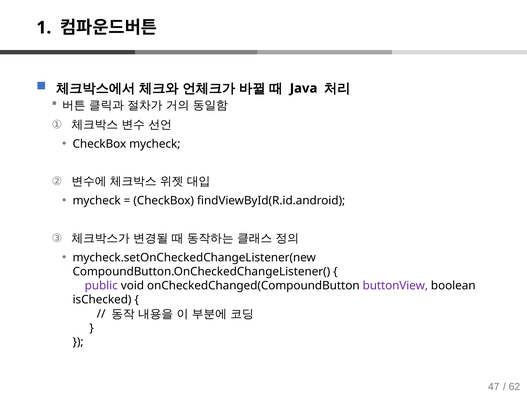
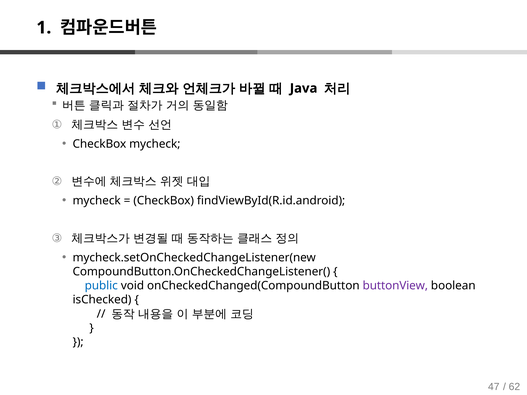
public colour: purple -> blue (101, 286)
